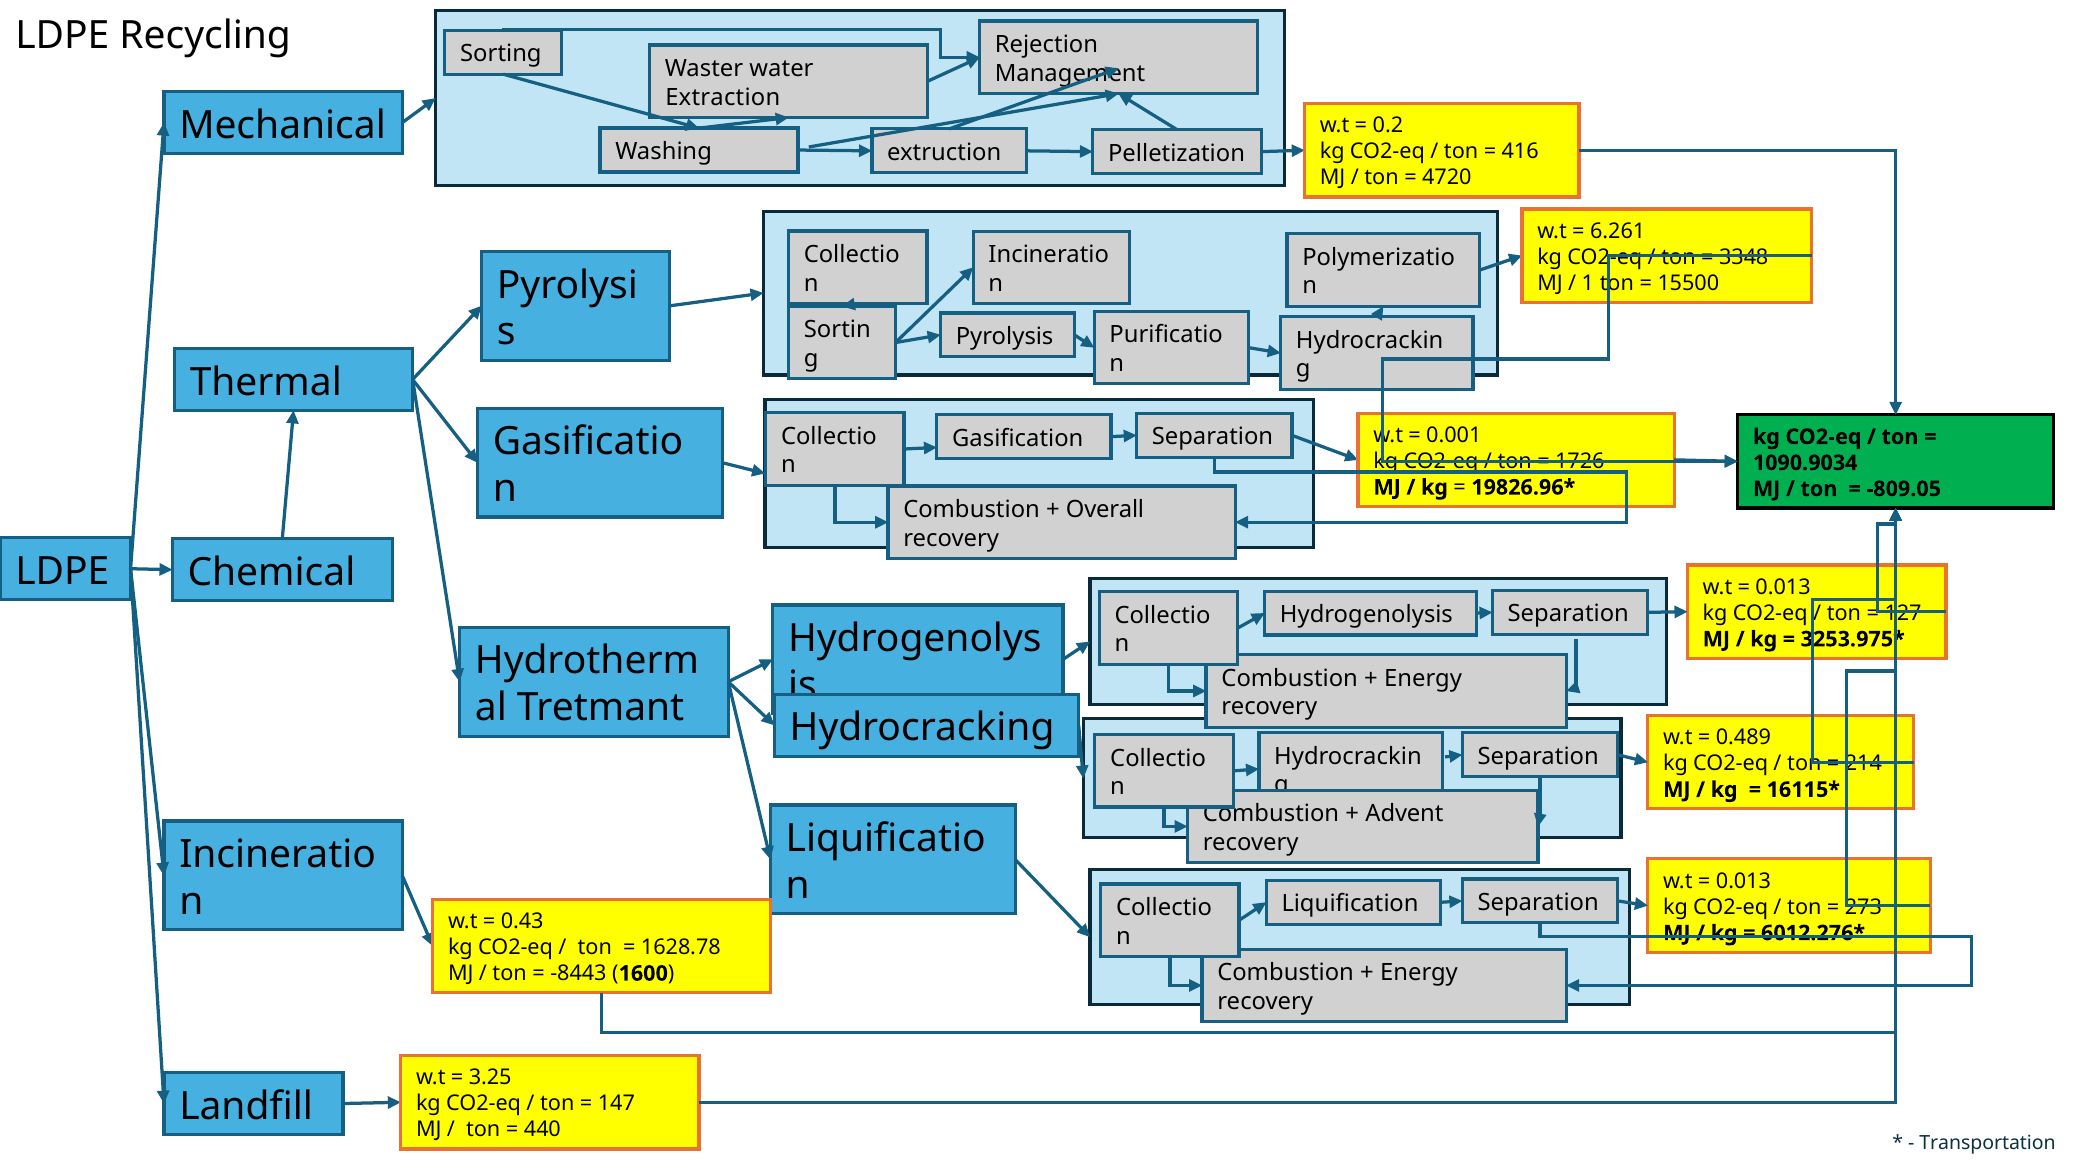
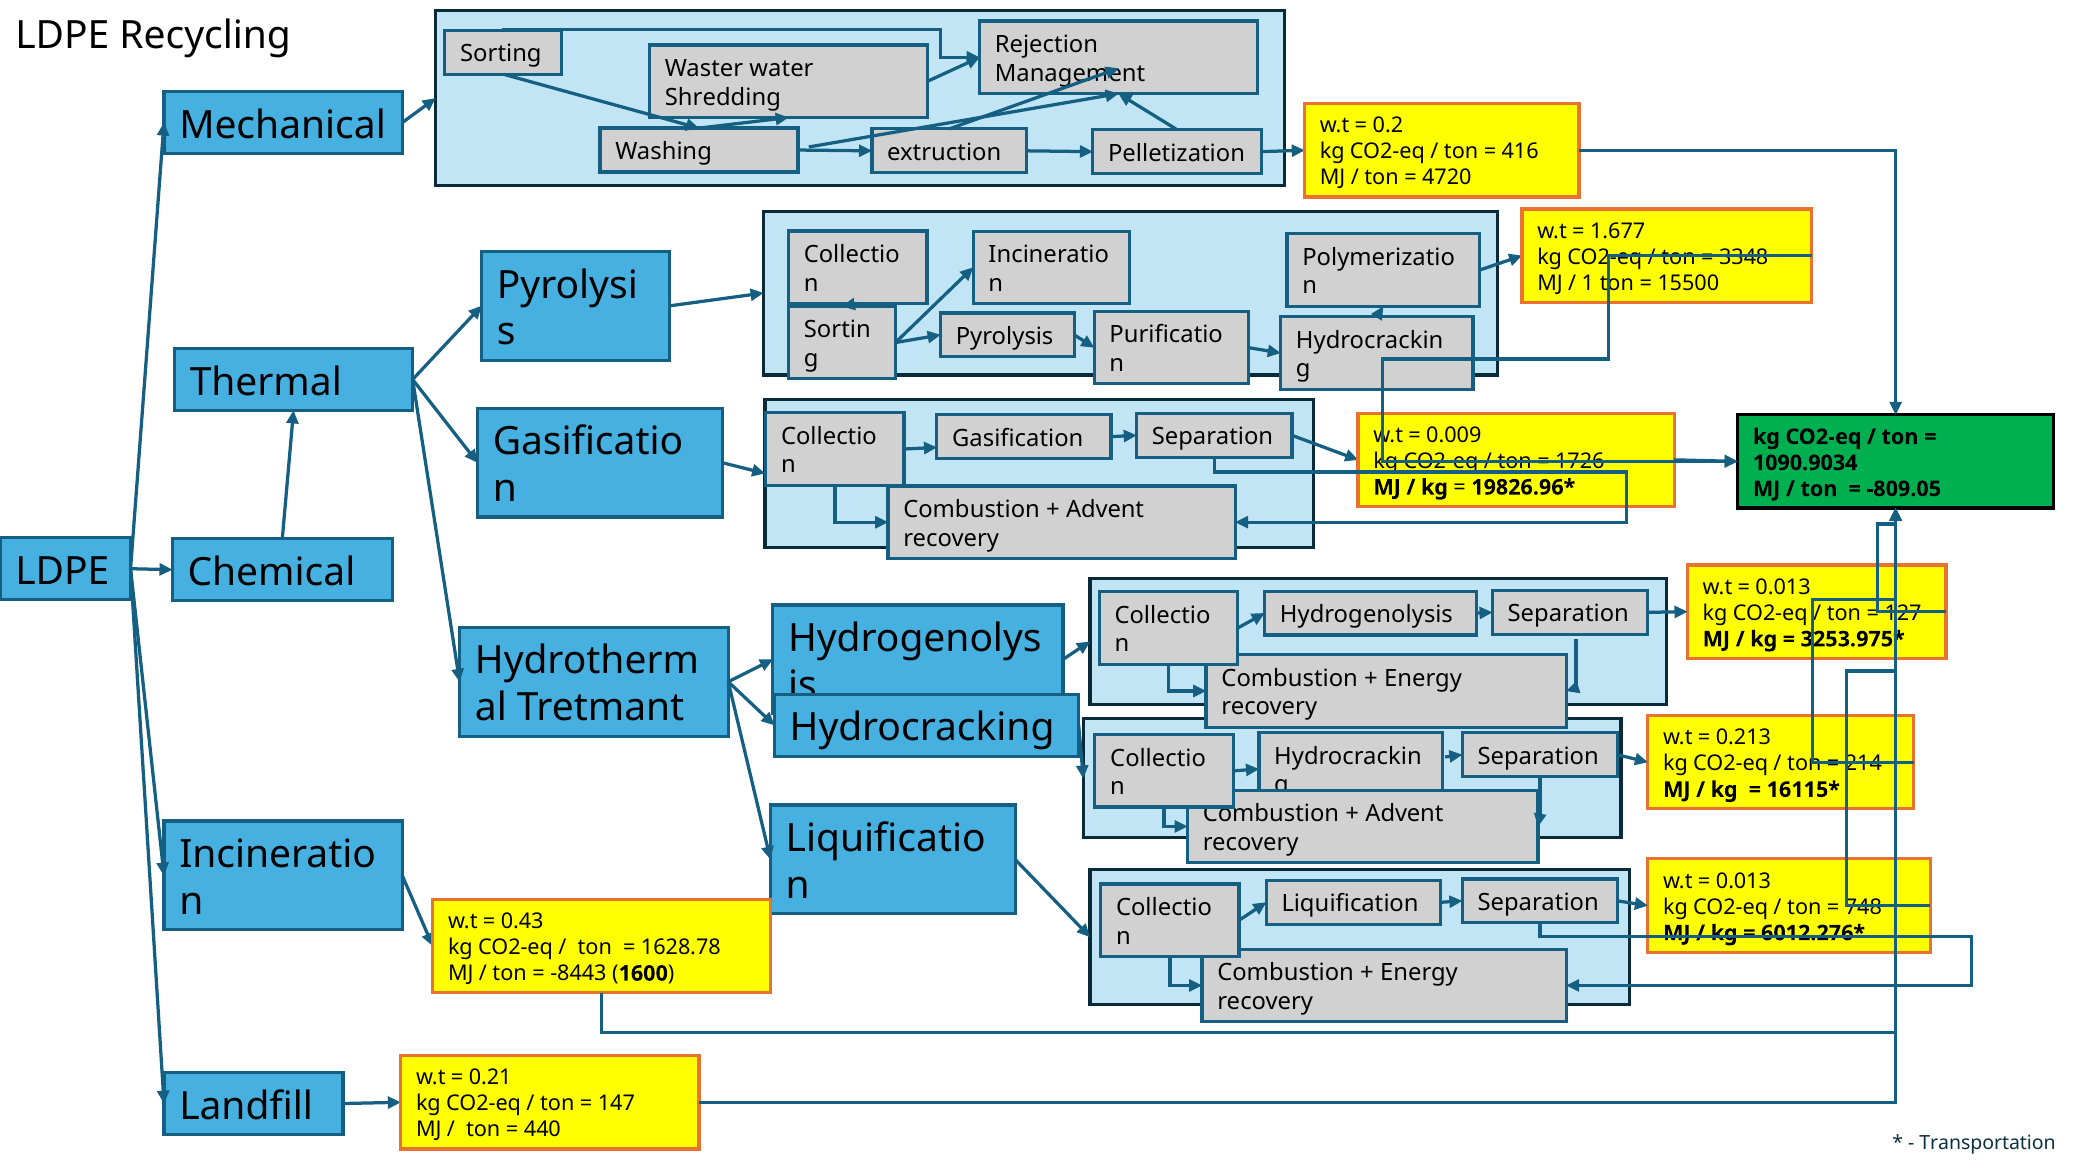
Extraction: Extraction -> Shredding (723, 97)
6.261: 6.261 -> 1.677 (1618, 231)
0.001: 0.001 -> 0.009 (1454, 435)
Overall: Overall -> Advent (1105, 510)
0.489: 0.489 -> 0.213 (1743, 738)
273: 273 -> 748 (1863, 907)
3.25: 3.25 -> 0.21 (490, 1078)
